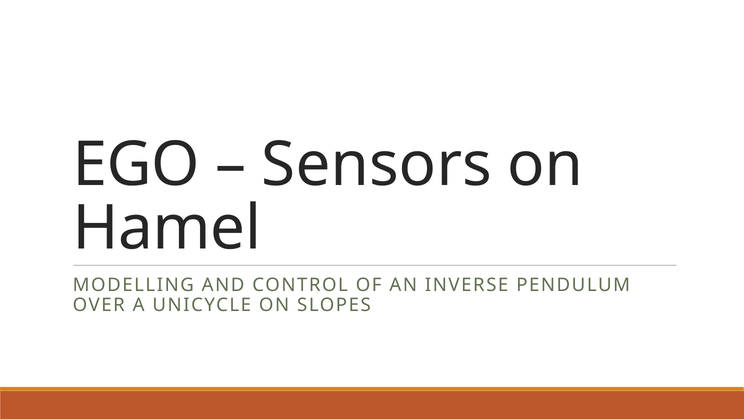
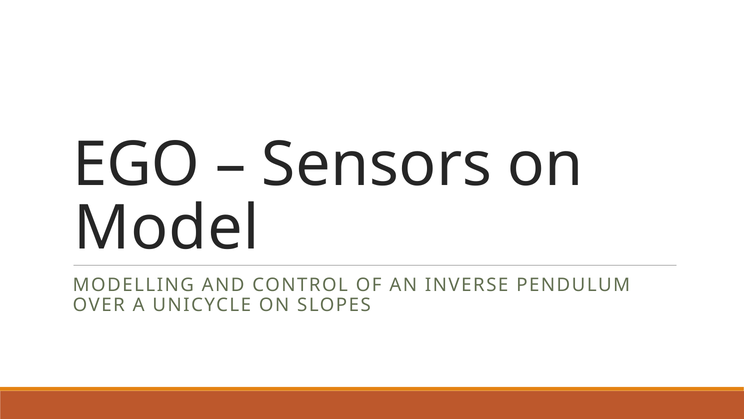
Hamel: Hamel -> Model (166, 228)
